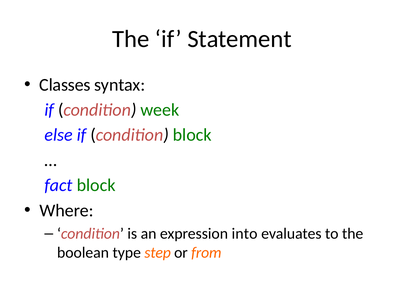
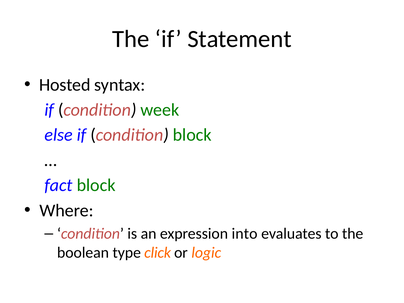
Classes: Classes -> Hosted (65, 85)
step: step -> click (158, 253)
from: from -> logic (206, 253)
